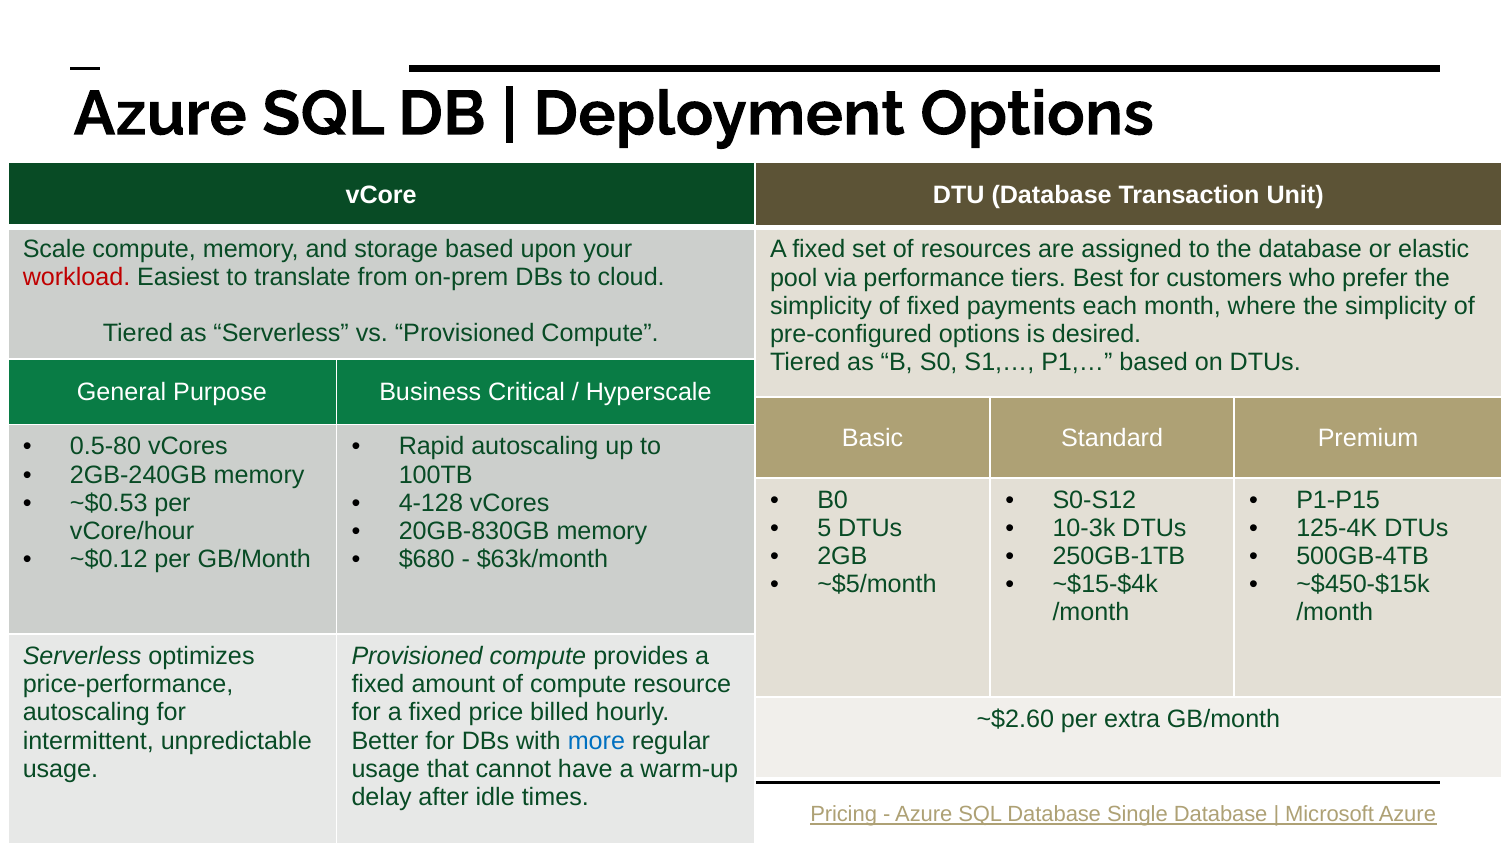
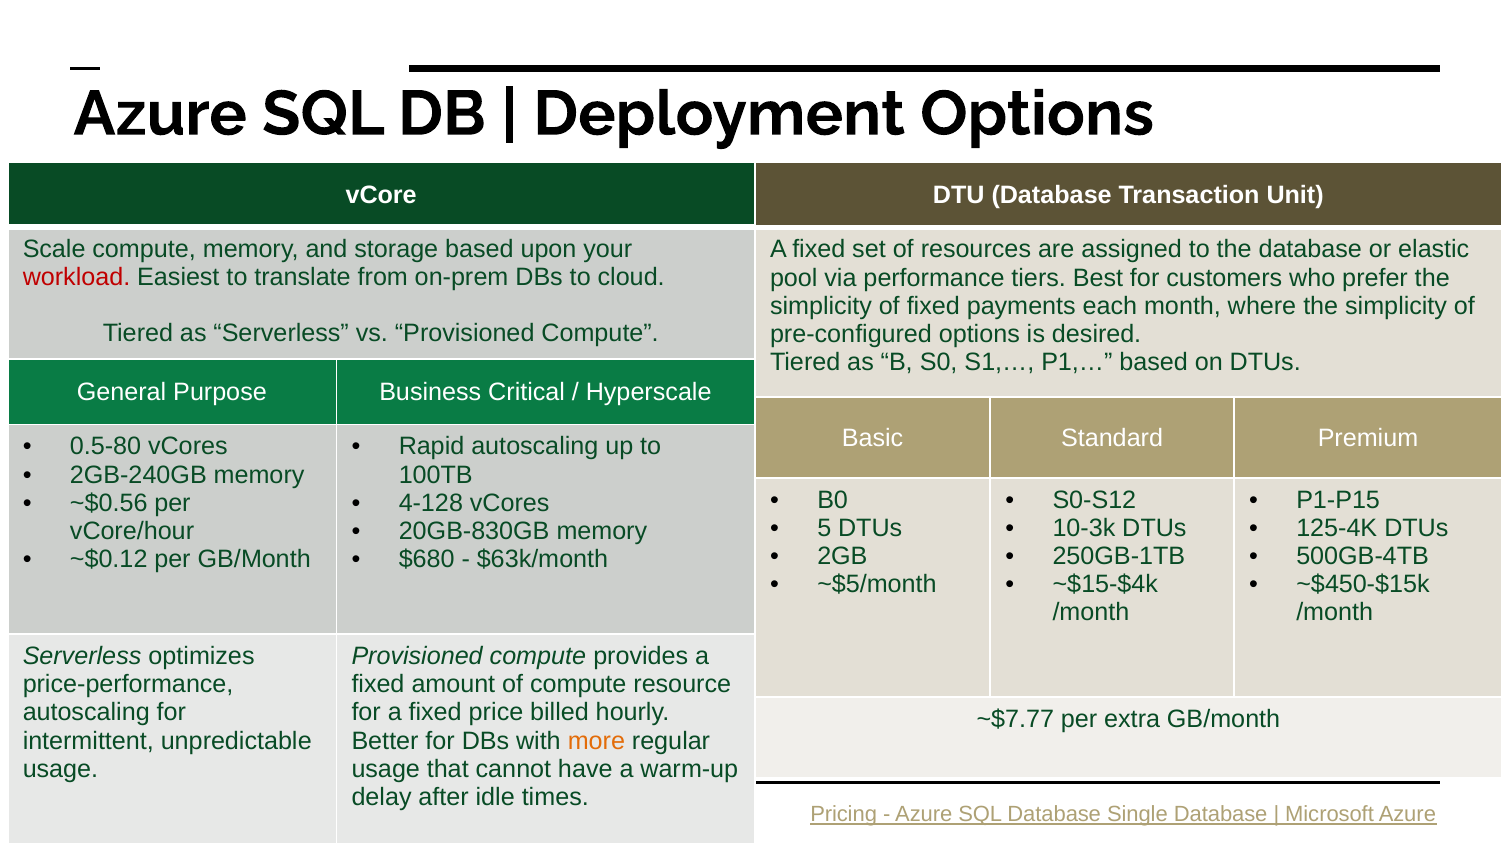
~$0.53: ~$0.53 -> ~$0.56 (109, 503)
~$2.60: ~$2.60 -> ~$7.77 (1015, 720)
more colour: blue -> orange (596, 741)
